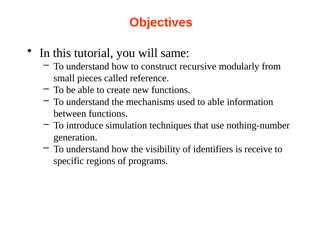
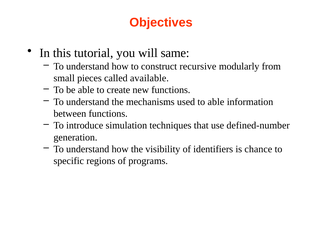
reference: reference -> available (149, 78)
nothing-number: nothing-number -> defined-number (258, 125)
receive: receive -> chance (258, 149)
